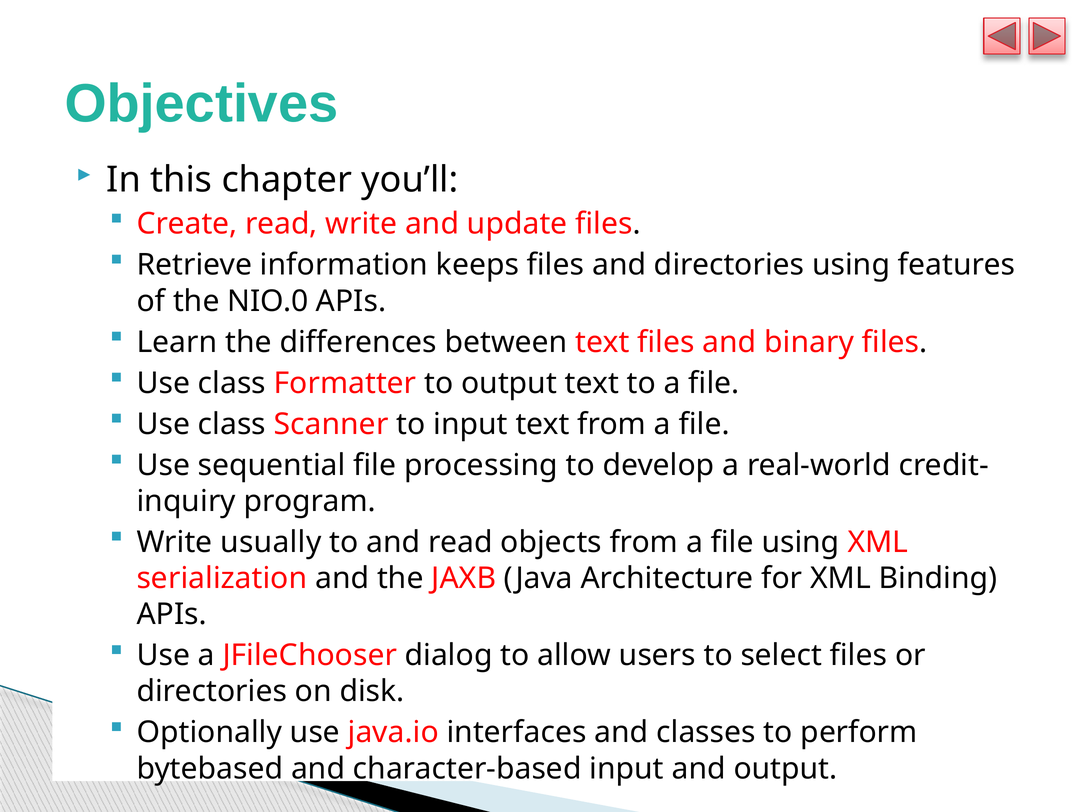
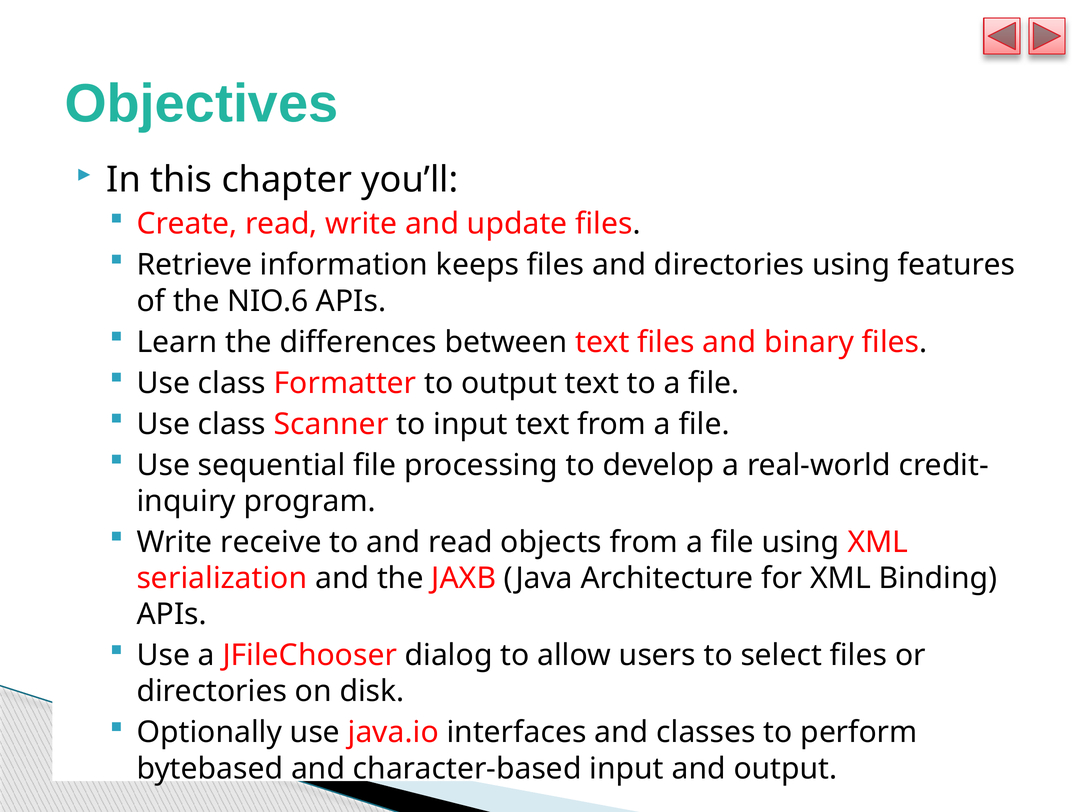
NIO.0: NIO.0 -> NIO.6 (268, 301)
usually: usually -> receive (271, 542)
